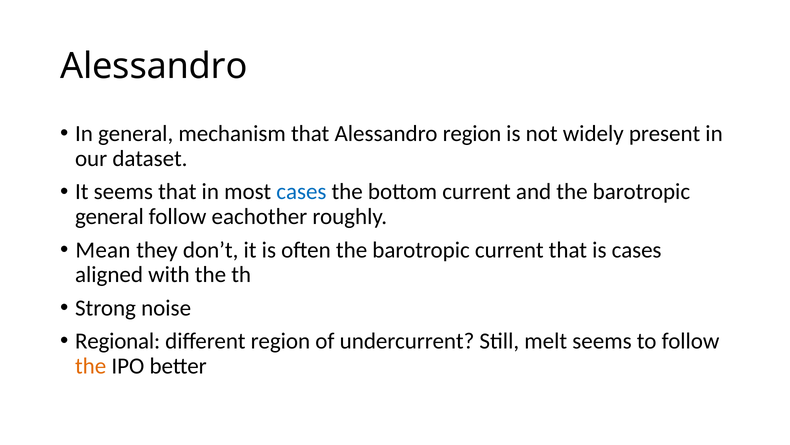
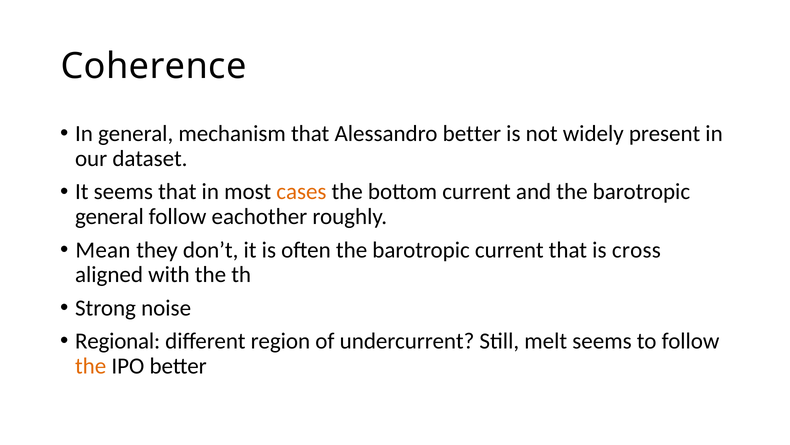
Alessandro: Alessandro -> Coherence (154, 66)
Alessandro region: region -> better (472, 134)
cases colour: blue -> orange (301, 192)
is cases: cases -> cross (636, 250)
